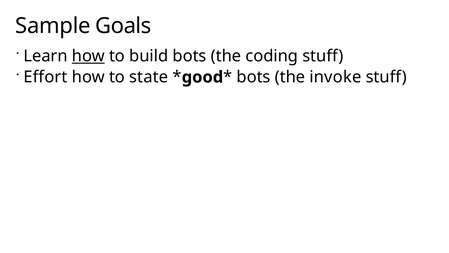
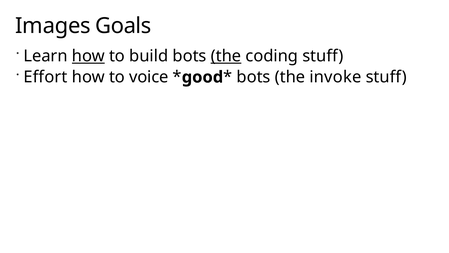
Sample: Sample -> Images (53, 26)
the underline: none -> present (226, 56)
state: state -> voice (149, 77)
